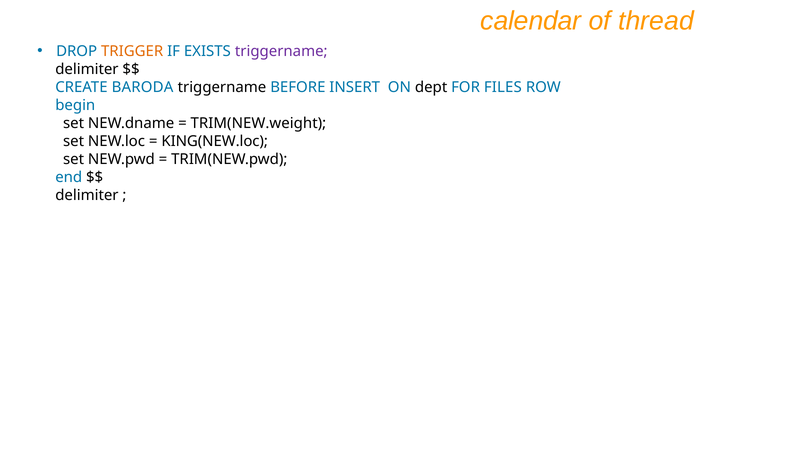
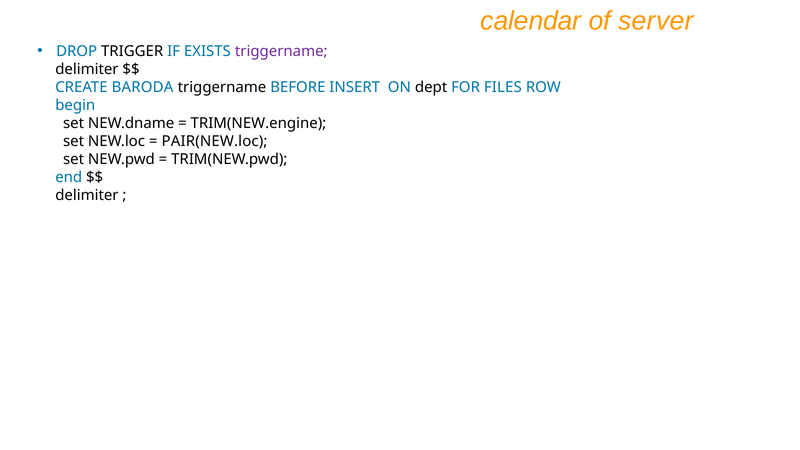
thread: thread -> server (656, 21)
TRIGGER colour: orange -> black (132, 51)
TRIM(NEW.weight: TRIM(NEW.weight -> TRIM(NEW.engine (258, 123)
KING(NEW.loc: KING(NEW.loc -> PAIR(NEW.loc (215, 141)
